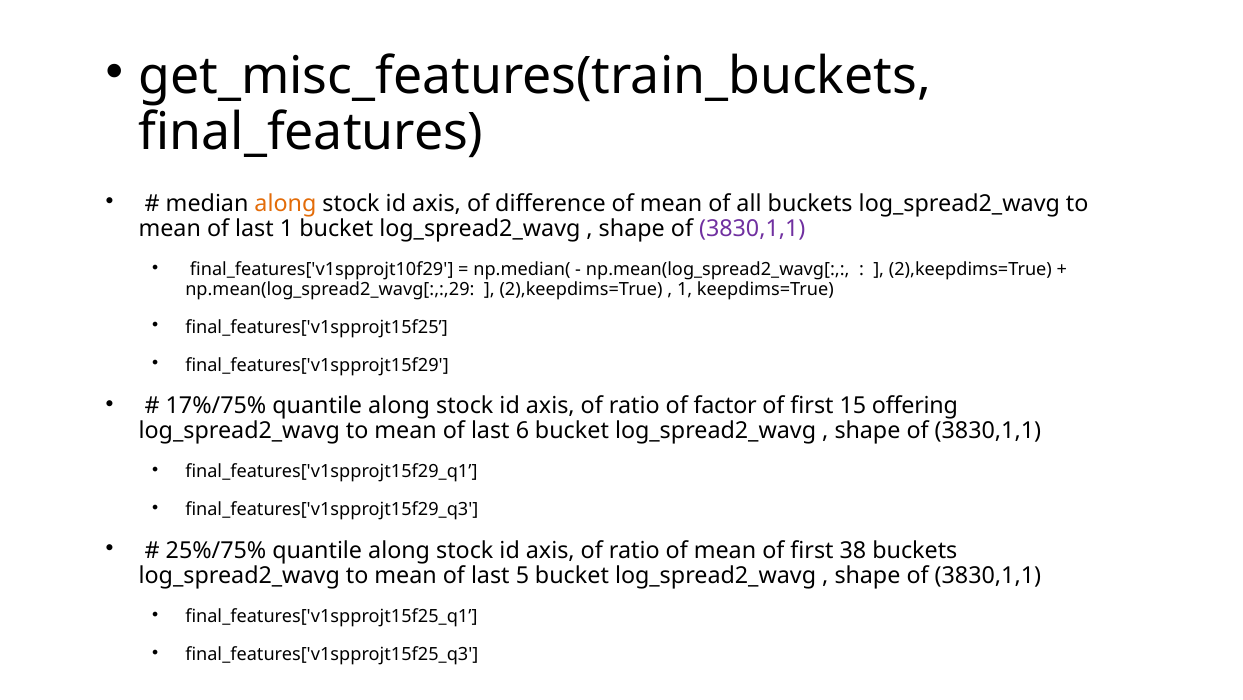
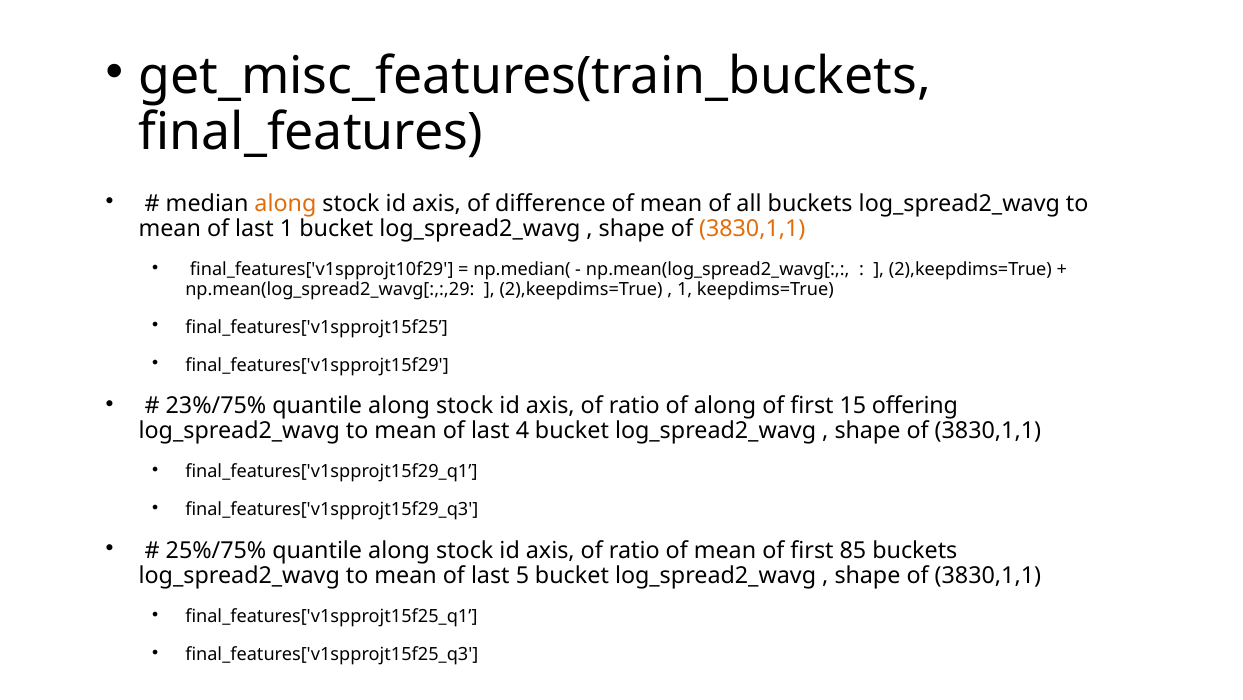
3830,1,1 colour: purple -> orange (752, 228)
17%/75%: 17%/75% -> 23%/75% (216, 405)
of factor: factor -> along (725, 405)
6: 6 -> 4 (522, 431)
38: 38 -> 85 (853, 550)
